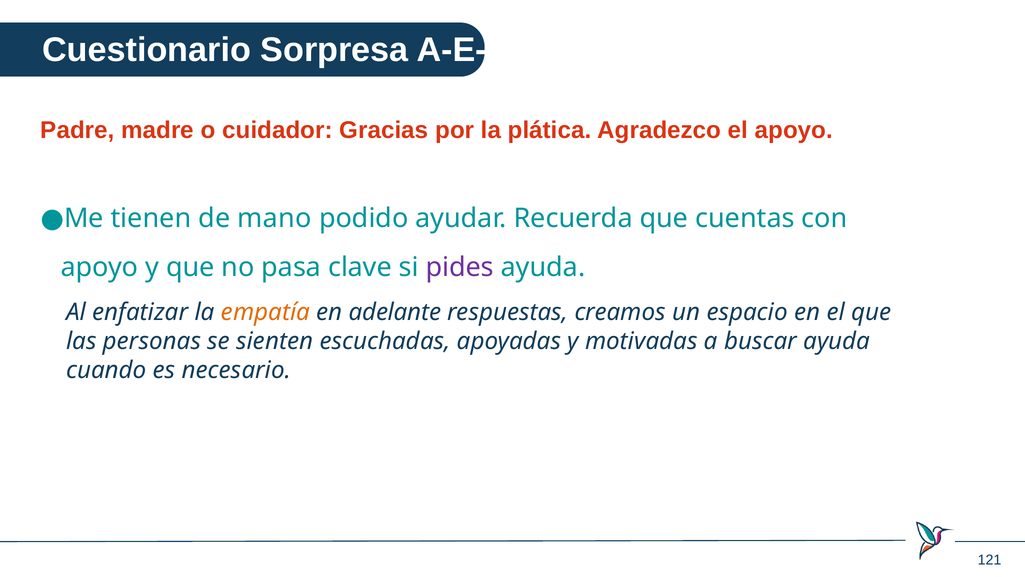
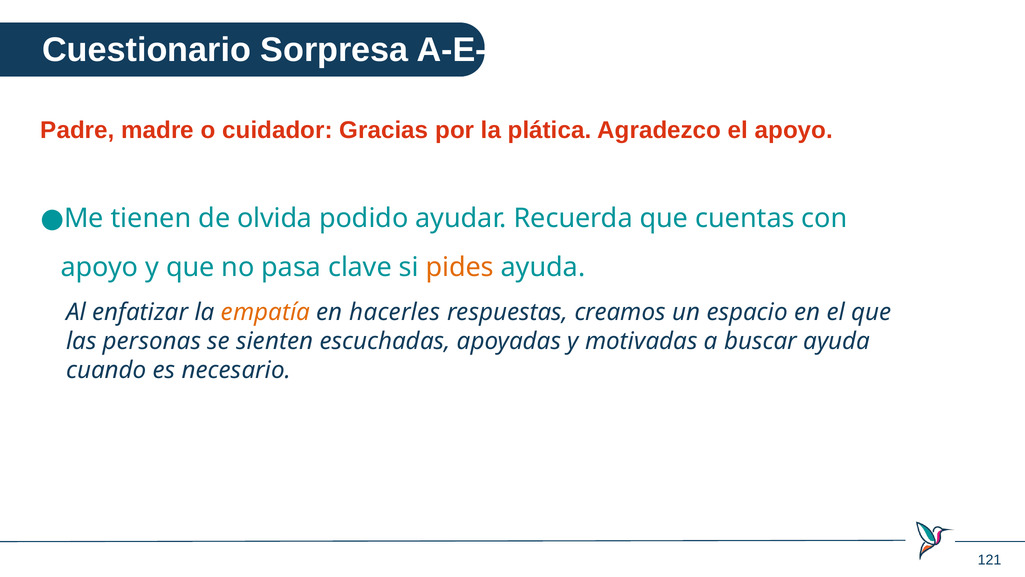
mano: mano -> olvida (275, 218)
pides colour: purple -> orange (460, 267)
adelante: adelante -> hacerles (395, 312)
